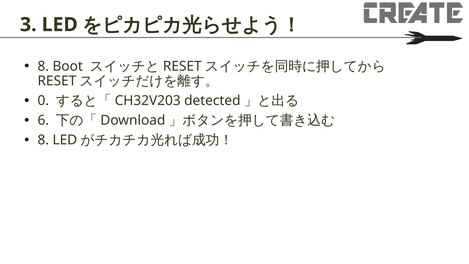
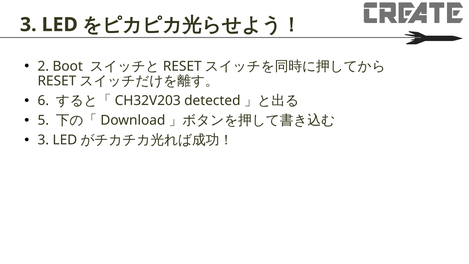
8: 8 -> 2 (43, 66)
0: 0 -> 6 (43, 101)
6: 6 -> 5 (43, 120)
8: 8 -> 3 (43, 140)
